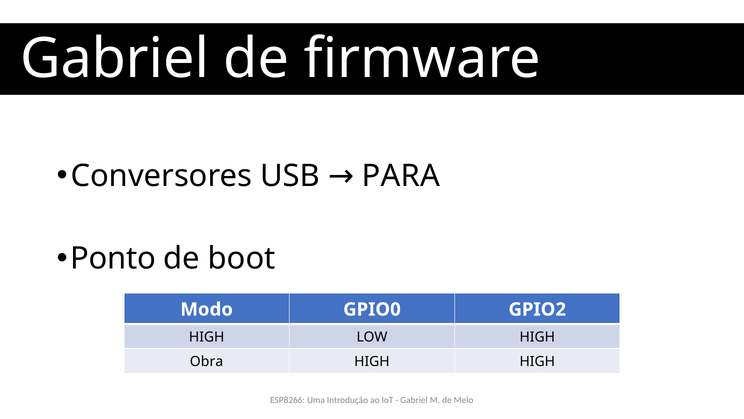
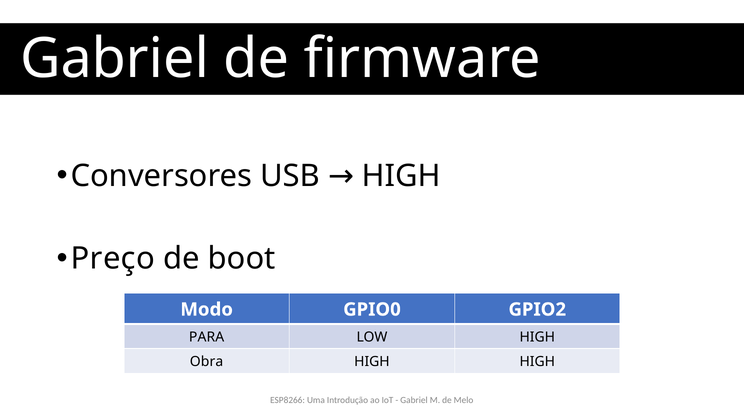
USB PARA: PARA -> HIGH (401, 176)
Ponto: Ponto -> Preço (113, 258)
HIGH: HIGH -> PARA (207, 337)
